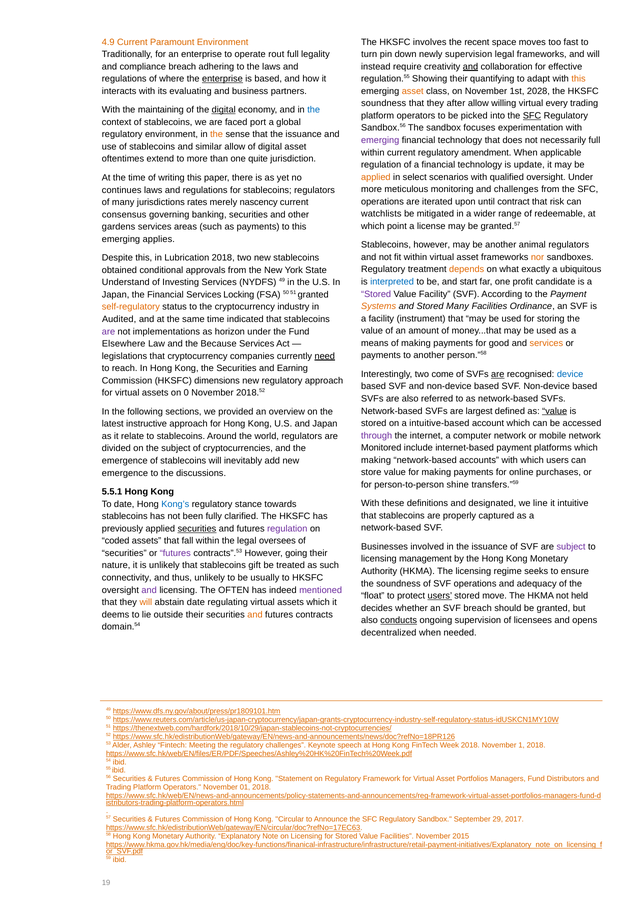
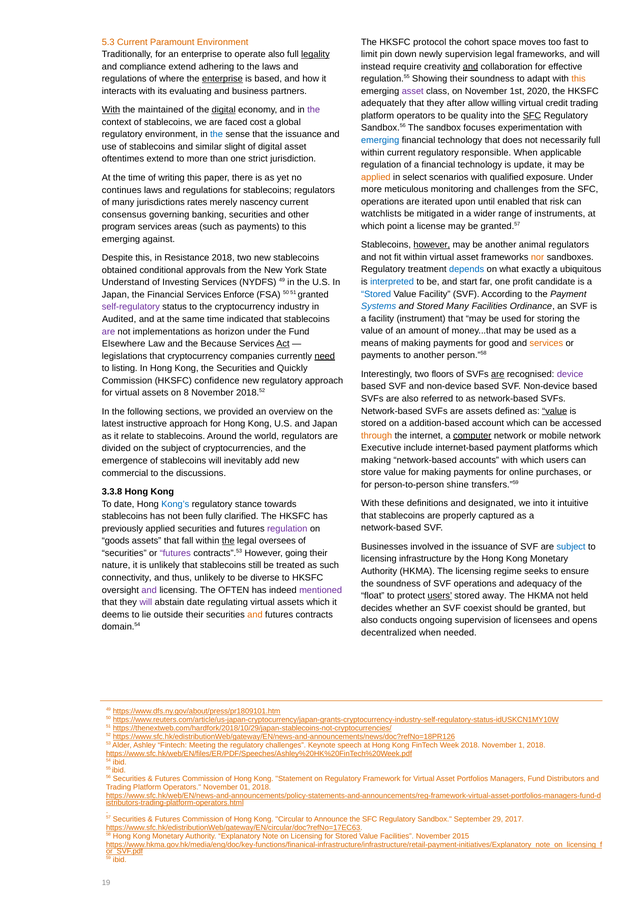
4.9: 4.9 -> 5.3 (108, 42)
involves: involves -> protocol (430, 42)
recent: recent -> cohort (477, 42)
operate rout: rout -> also (276, 54)
legality underline: none -> present (315, 54)
turn: turn -> limit (369, 54)
compliance breach: breach -> extend (182, 67)
their quantifying: quantifying -> soundness (492, 79)
asset colour: orange -> purple (413, 91)
2028: 2028 -> 2020 (538, 91)
soundness: soundness -> adequately (384, 103)
every: every -> credit (557, 103)
With underline: none -> present (111, 110)
maintaining: maintaining -> maintained (161, 110)
the colour: blue -> purple (314, 110)
picked: picked -> quality (474, 116)
port: port -> cost (258, 122)
the colour: orange -> blue (217, 135)
emerging colour: purple -> blue (380, 140)
similar allow: allow -> slight (235, 147)
amendment: amendment -> responsible (486, 153)
quite: quite -> strict (258, 159)
qualified oversight: oversight -> exposure (546, 177)
contract: contract -> enabled (514, 202)
redeemable: redeemable -> instruments (560, 214)
gardens: gardens -> program (119, 227)
applies: applies -> against (159, 239)
however underline: none -> present (432, 245)
Lubrication: Lubrication -> Resistance (187, 258)
depends colour: orange -> blue (467, 270)
Stored colour: purple -> blue (376, 294)
Locking: Locking -> Enforce (239, 295)
Systems colour: orange -> blue (379, 307)
self-regulatory colour: orange -> purple (131, 307)
Act underline: none -> present (283, 344)
reach: reach -> listing (125, 369)
Earning: Earning -> Quickly (292, 369)
come: come -> floors (443, 374)
device colour: blue -> purple (570, 374)
dimensions: dimensions -> confidence (217, 381)
0: 0 -> 8 (186, 393)
are largest: largest -> assets (479, 411)
intuitive-based: intuitive-based -> addition-based (439, 424)
through colour: purple -> orange (377, 436)
computer underline: none -> present (472, 436)
Monitored: Monitored -> Executive (381, 448)
emergence: emergence -> commercial (125, 473)
5.5.1: 5.5.1 -> 3.3.8 (112, 492)
we line: line -> into (540, 504)
securities underline: present -> none (197, 529)
coded: coded -> goods (116, 541)
the underline: none -> present (228, 541)
subject colour: purple -> blue (571, 547)
management: management -> infrastructure (425, 559)
gift: gift -> still (255, 566)
usually: usually -> diverse (265, 578)
move: move -> away (494, 596)
will colour: orange -> purple (146, 603)
SVF breach: breach -> coexist (478, 609)
conducts underline: present -> none (399, 621)
